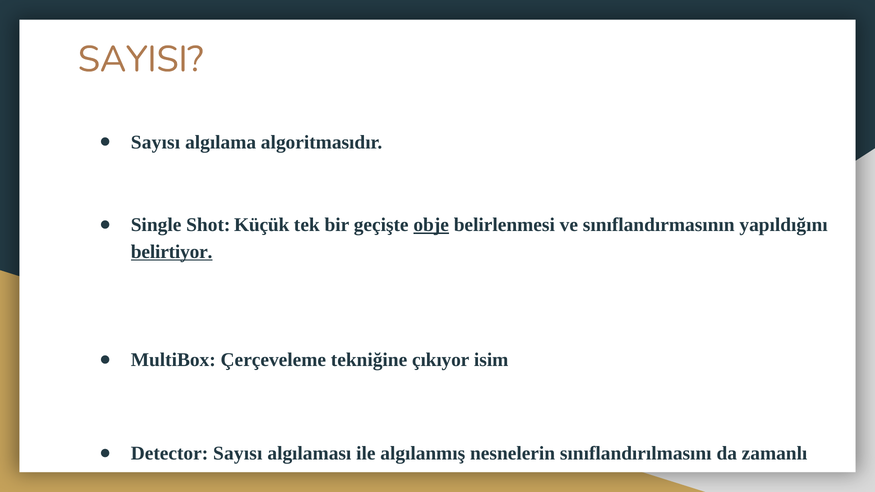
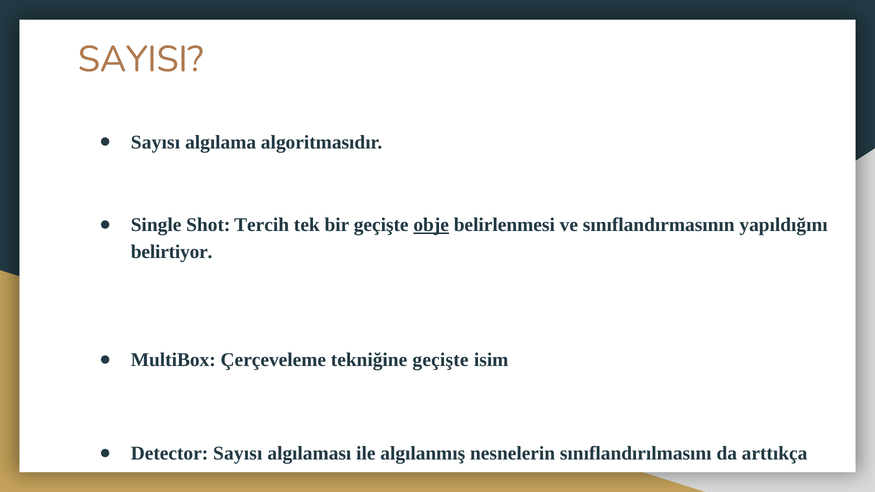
Küçük: Küçük -> Tercih (262, 225)
belirtiyor underline: present -> none (172, 252)
tekniğine çıkıyor: çıkıyor -> geçişte (441, 360)
zamanlı: zamanlı -> arttıkça (775, 454)
